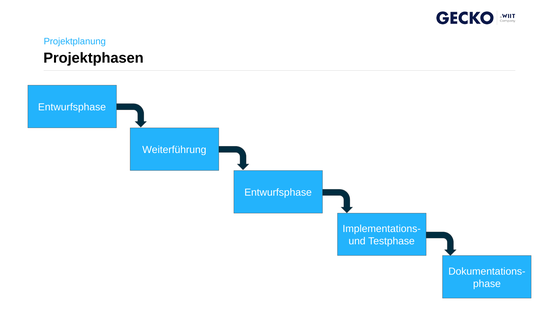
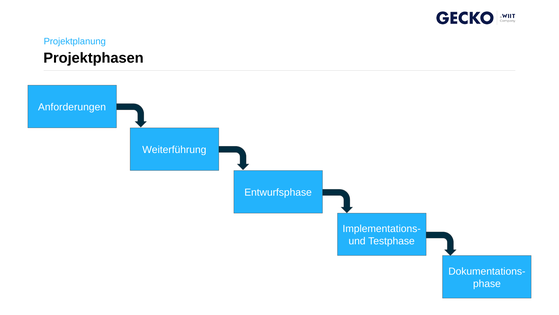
Entwurfsphase: Entwurfsphase -> Anforderungen (72, 107)
